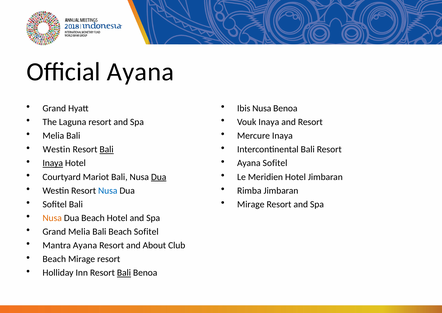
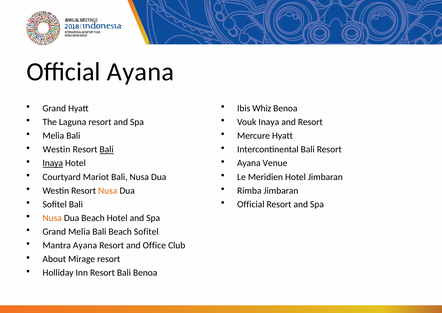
Ibis Nusa: Nusa -> Whiz (262, 108)
Mercure Inaya: Inaya -> Hyatt (282, 136)
Ayana Sofitel: Sofitel -> Venue (275, 163)
Dua underline: present -> none (159, 177)
Nusa colour: blue -> orange (108, 190)
Mirage: Mirage -> Official (251, 204)
About: About -> Office (154, 245)
Beach: Beach -> About (54, 259)
Bali underline: present -> none (124, 272)
